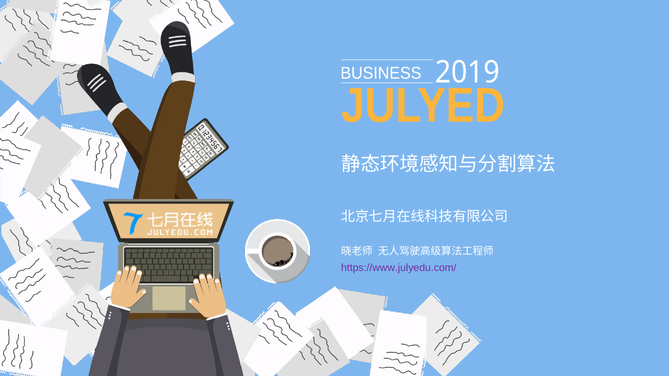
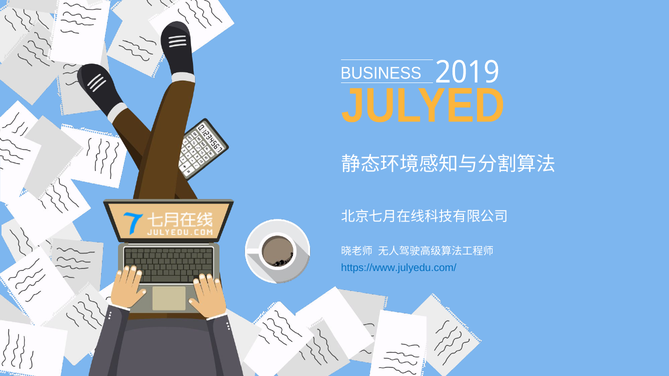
https://www.julyedu.com/ colour: purple -> blue (399, 268)
